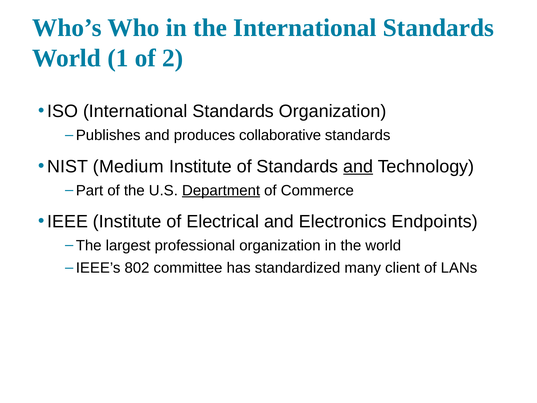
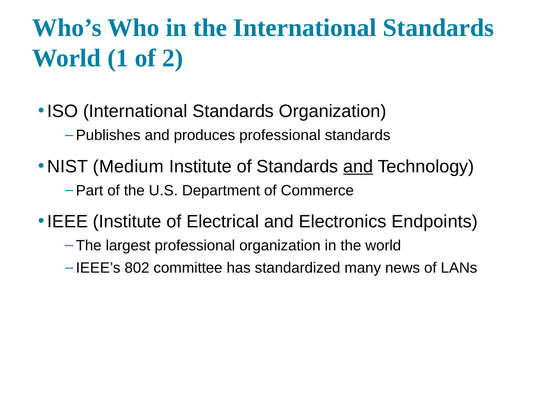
produces collaborative: collaborative -> professional (280, 135)
Department underline: present -> none (221, 190)
client: client -> news (403, 268)
